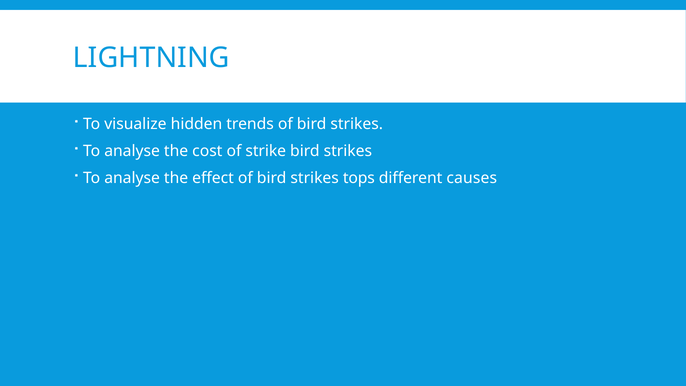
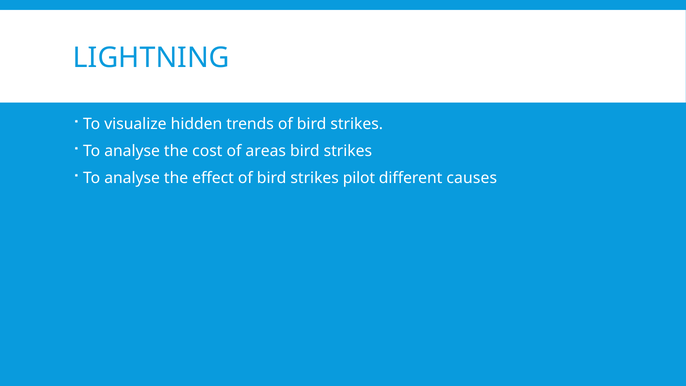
strike: strike -> areas (266, 151)
tops: tops -> pilot (359, 178)
